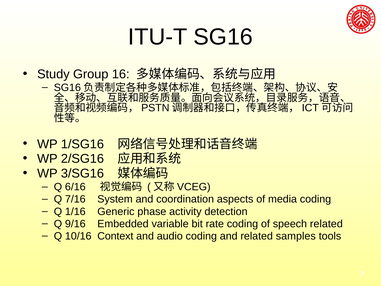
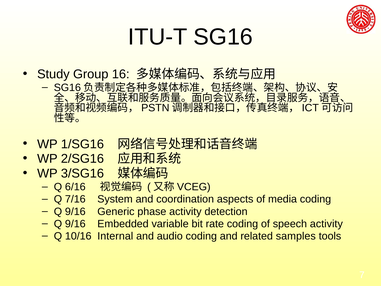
1/16: 1/16 -> 9/16 (75, 211)
speech related: related -> activity (326, 224)
Context: Context -> Internal (115, 236)
